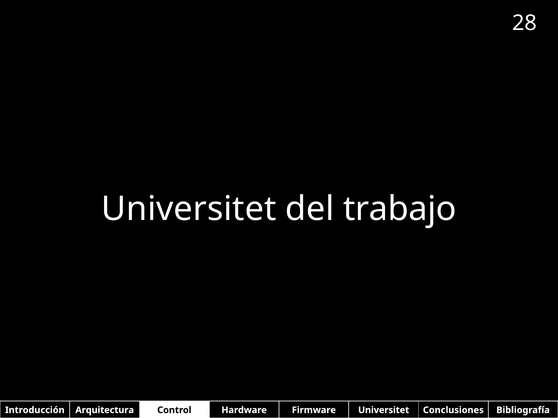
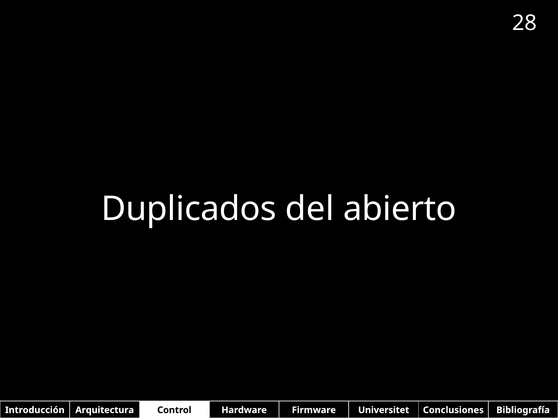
Universitet: Universitet -> Duplicados (189, 209)
trabajo: trabajo -> abierto (400, 209)
